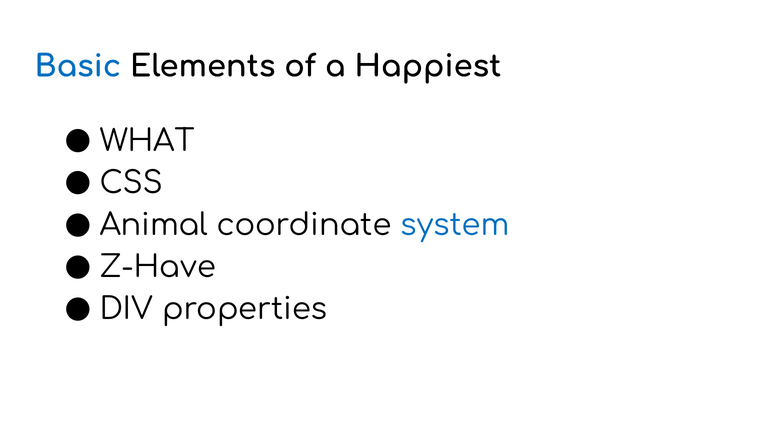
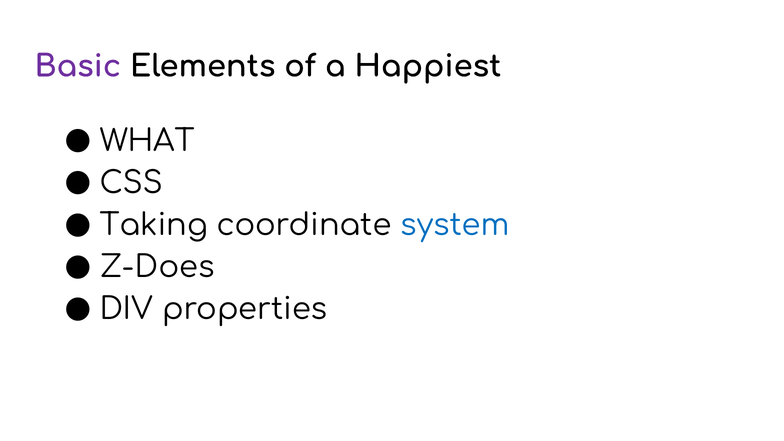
Basic colour: blue -> purple (78, 66)
Animal: Animal -> Taking (154, 225)
Z-Have: Z-Have -> Z-Does (158, 267)
